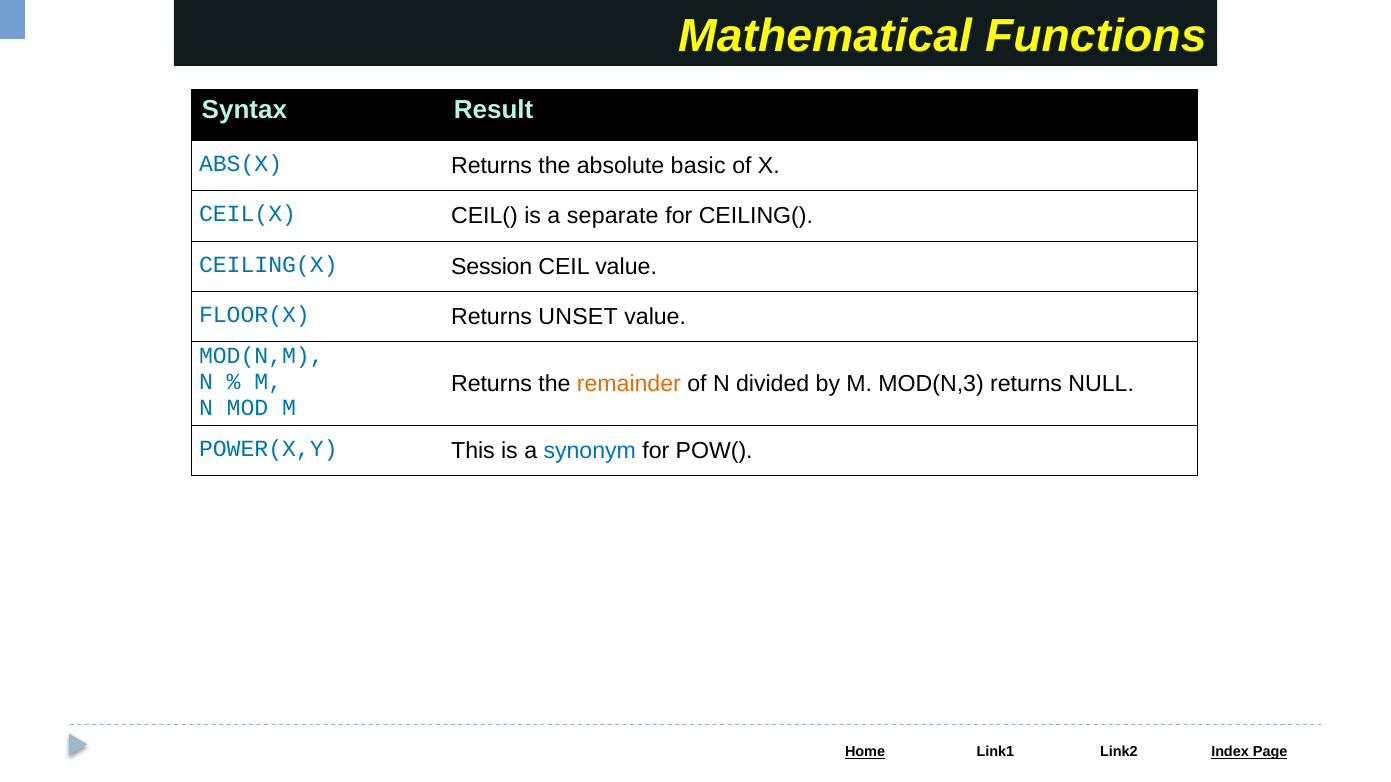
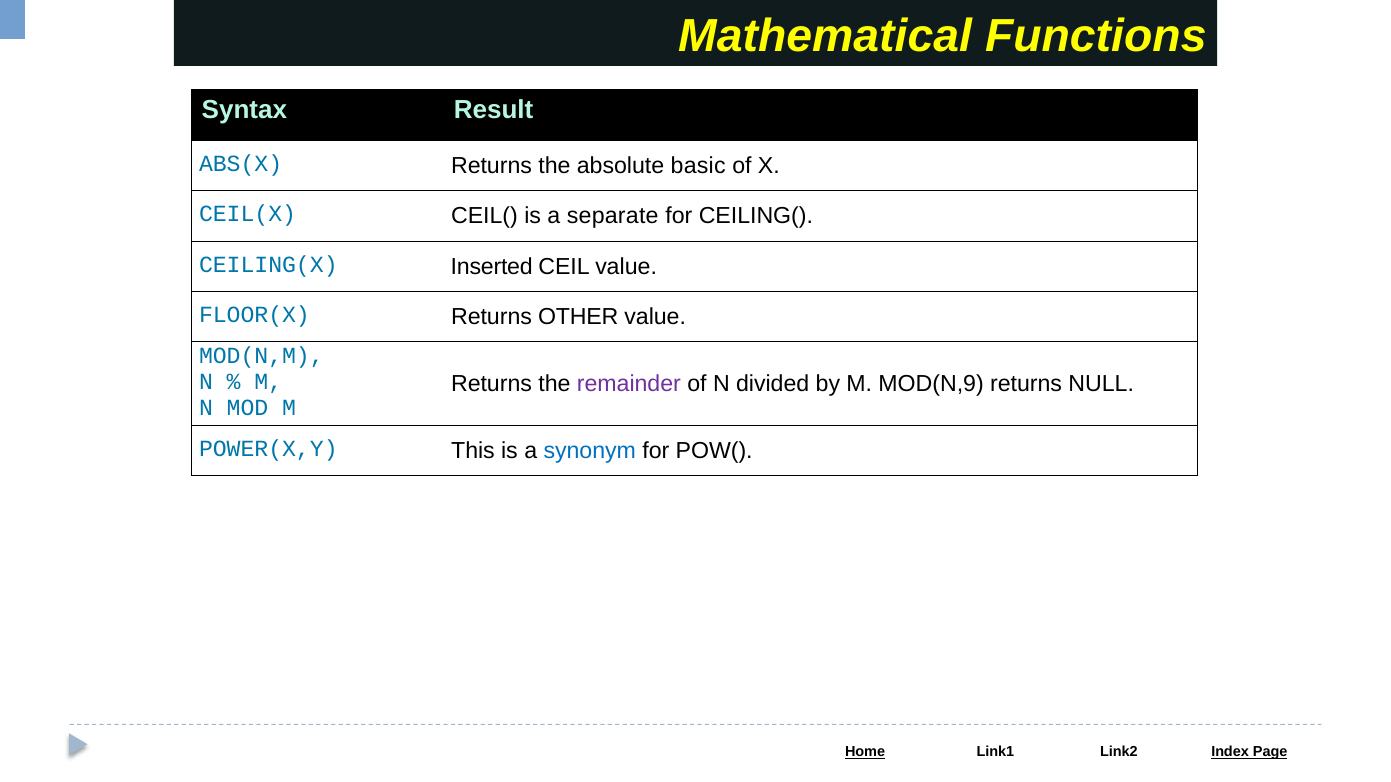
Session: Session -> Inserted (492, 267)
UNSET: UNSET -> OTHER (578, 317)
remainder colour: orange -> purple (629, 384)
MOD(N,3: MOD(N,3 -> MOD(N,9 (931, 384)
